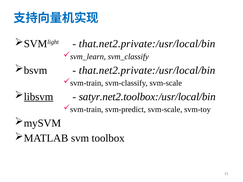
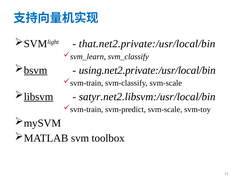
bsvm underline: none -> present (36, 70)
that.net2.private:/usr/local/bin: that.net2.private:/usr/local/bin -> using.net2.private:/usr/local/bin (147, 70)
satyr.net2.toolbox:/usr/local/bin: satyr.net2.toolbox:/usr/local/bin -> satyr.net2.libsvm:/usr/local/bin (147, 97)
